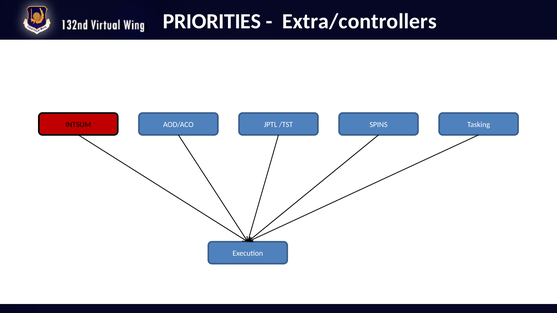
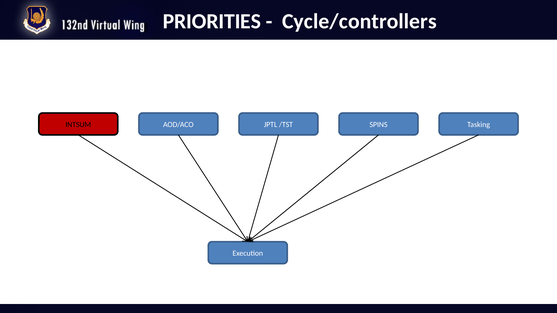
Extra/controllers: Extra/controllers -> Cycle/controllers (359, 21)
